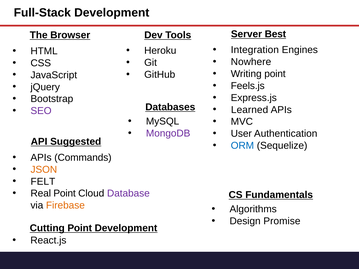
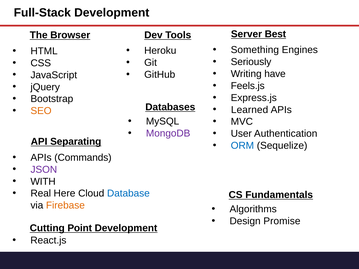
Integration: Integration -> Something (255, 50)
Nowhere: Nowhere -> Seriously (251, 62)
Writing point: point -> have (275, 74)
SEO colour: purple -> orange (41, 111)
Suggested: Suggested -> Separating (76, 142)
JSON colour: orange -> purple (44, 170)
FELT: FELT -> WITH (43, 182)
Real Point: Point -> Here (64, 194)
Database colour: purple -> blue (128, 194)
